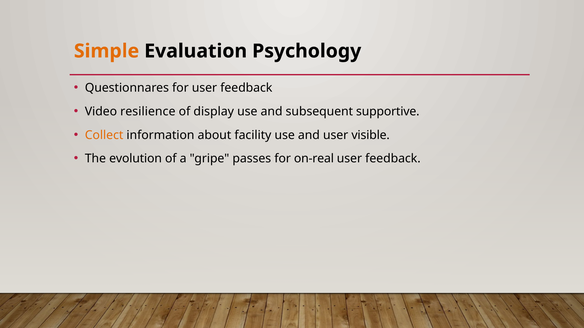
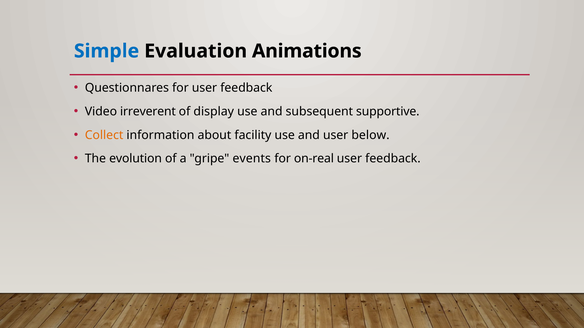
Simple colour: orange -> blue (107, 51)
Psychology: Psychology -> Animations (307, 51)
resilience: resilience -> irreverent (148, 112)
visible: visible -> below (370, 135)
passes: passes -> events (252, 159)
